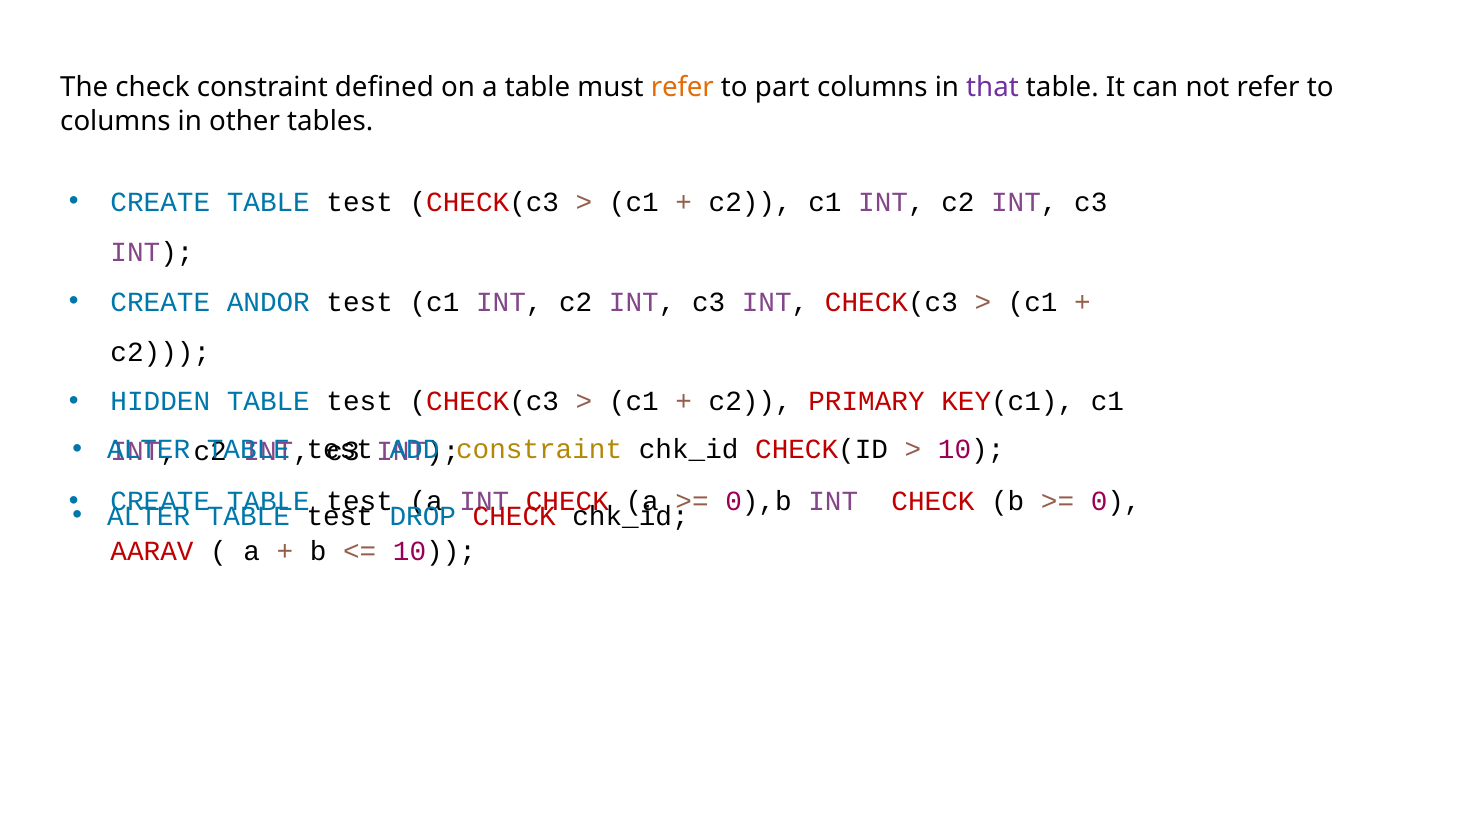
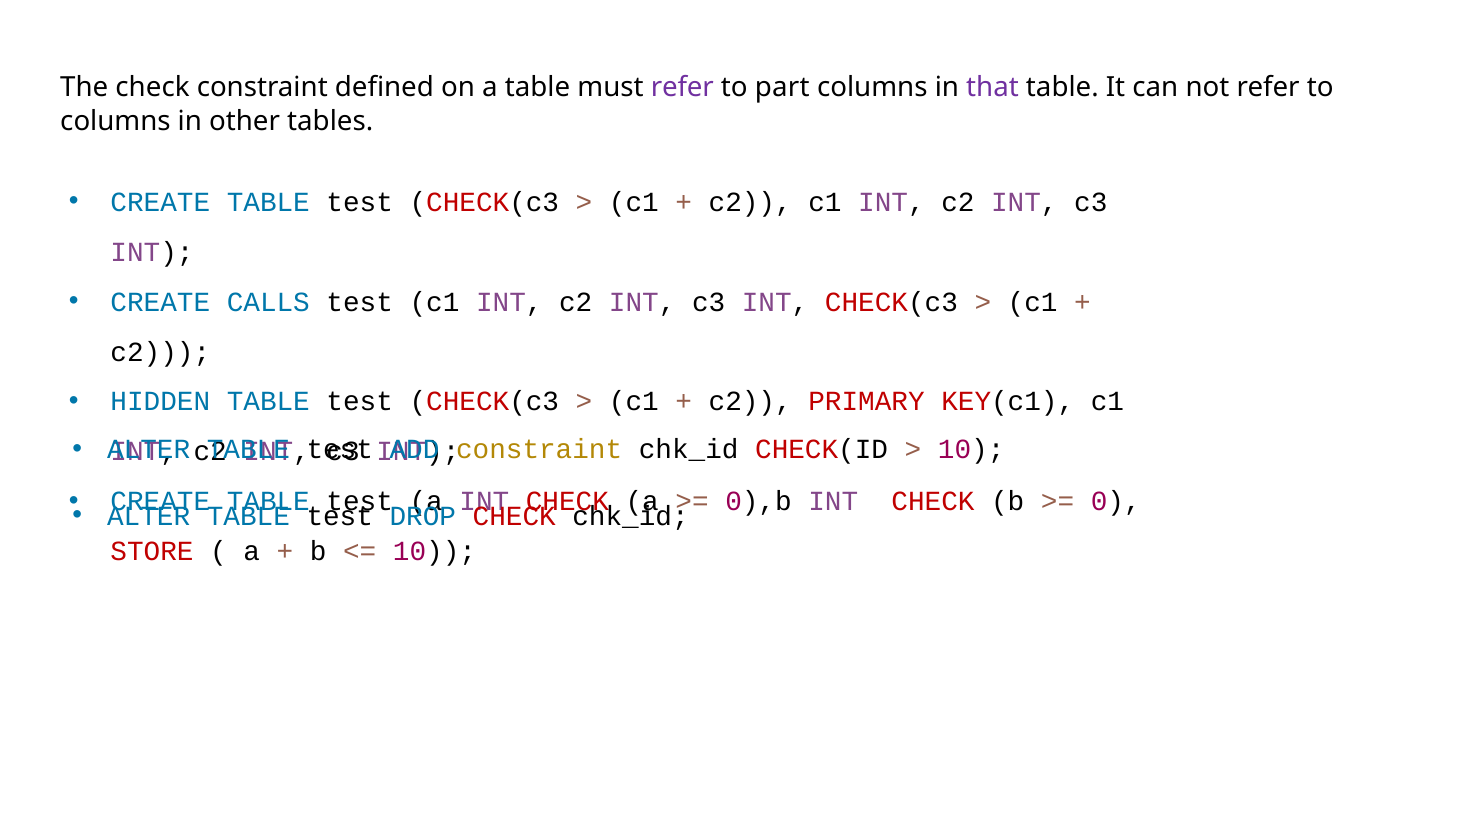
refer colour: orange -> purple (682, 88)
ANDOR: ANDOR -> CALLS (268, 302)
AARAV: AARAV -> STORE (152, 551)
